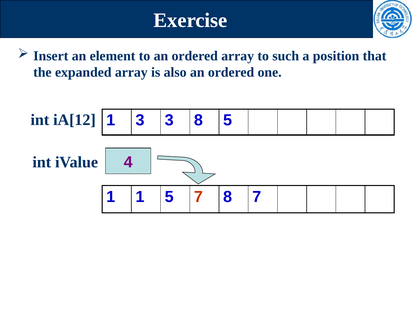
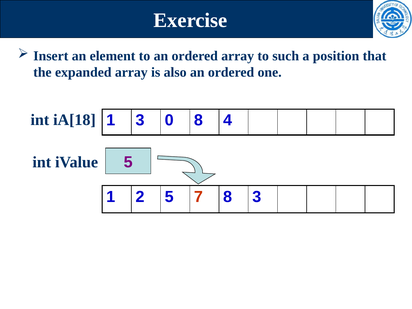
iA[12: iA[12 -> iA[18 (75, 120)
3 3: 3 -> 0 (169, 120)
8 5: 5 -> 4 (228, 120)
iValue 4: 4 -> 5 (128, 162)
1 1: 1 -> 2 (140, 197)
8 7: 7 -> 3 (257, 197)
